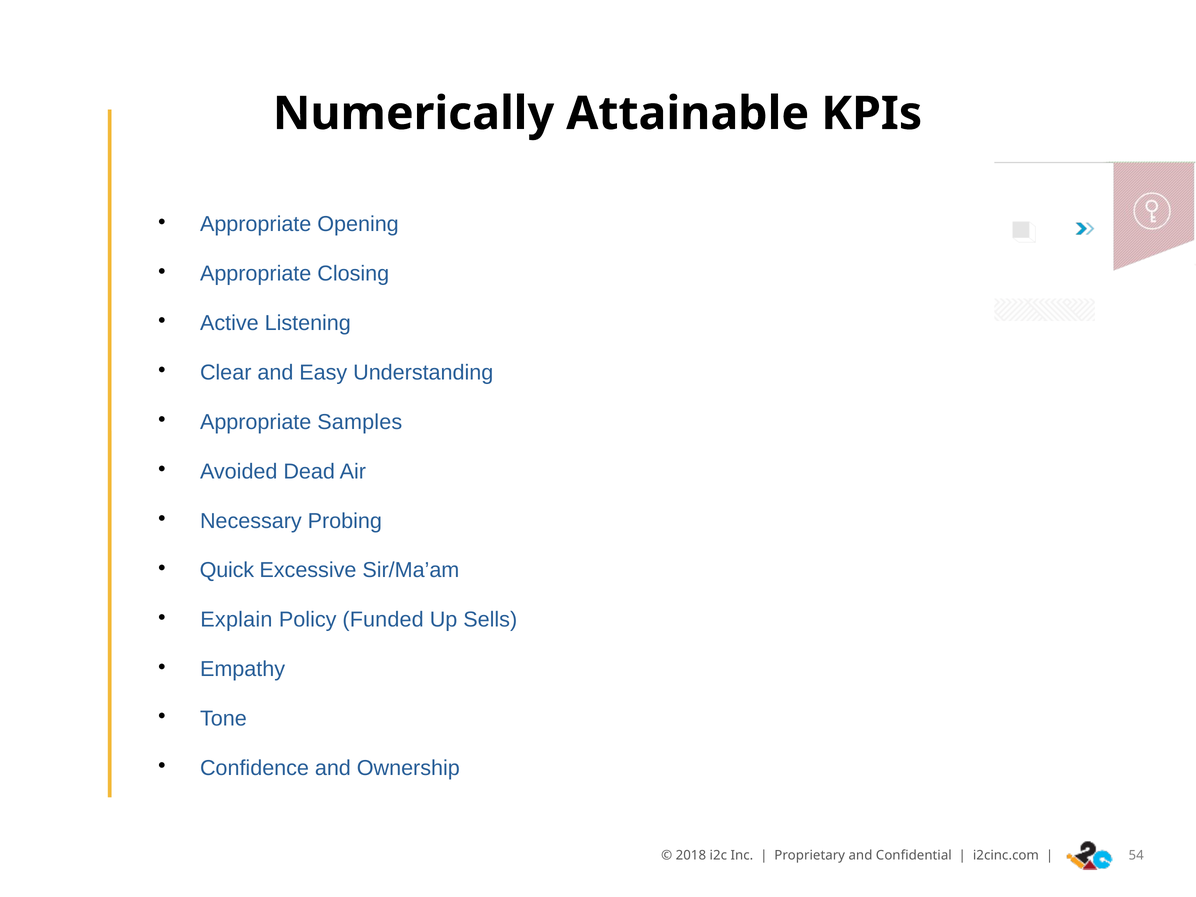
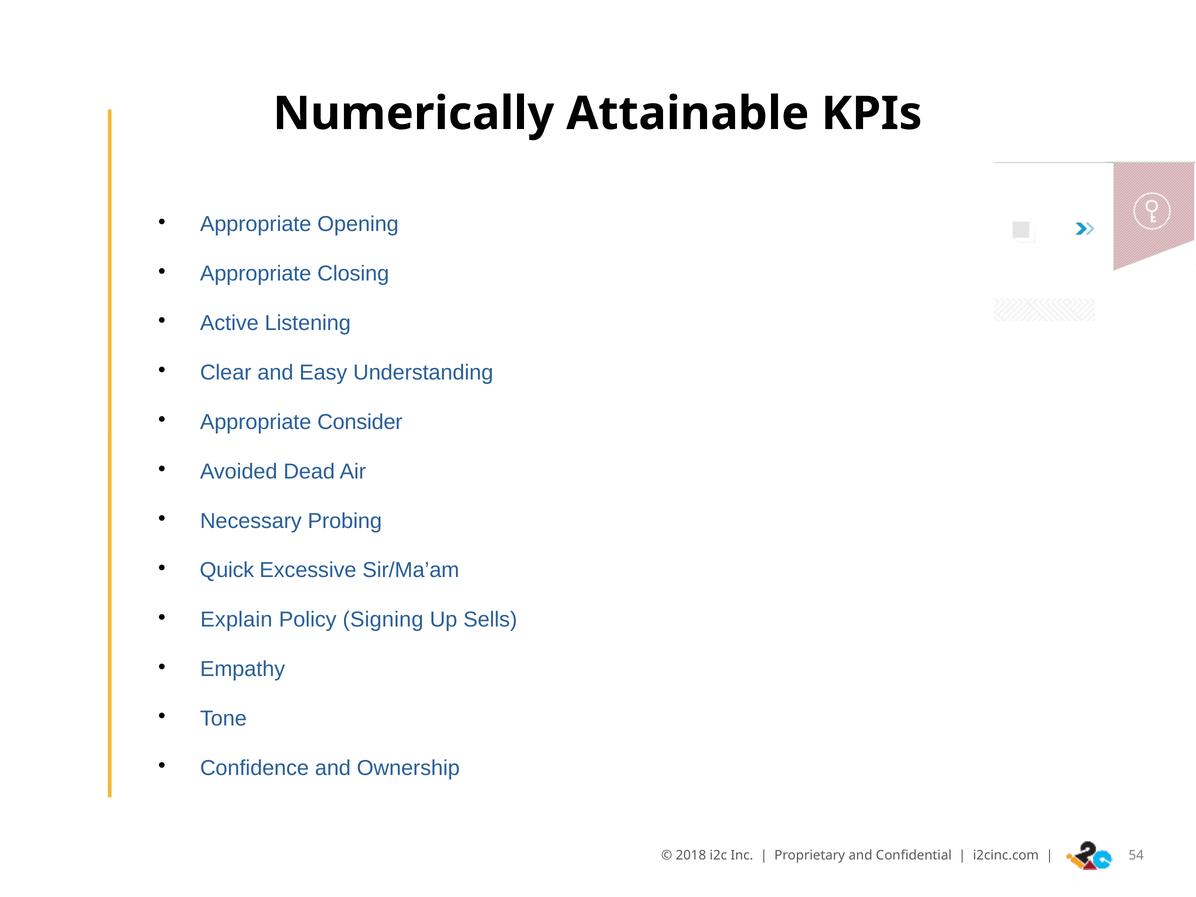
Samples: Samples -> Consider (360, 422)
Funded: Funded -> Signing (383, 620)
